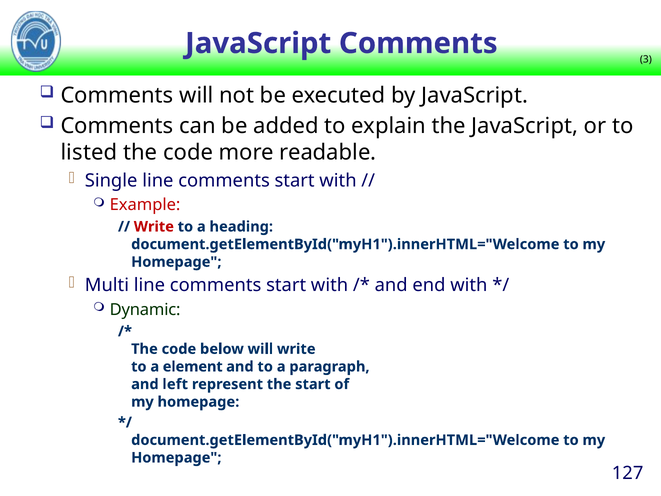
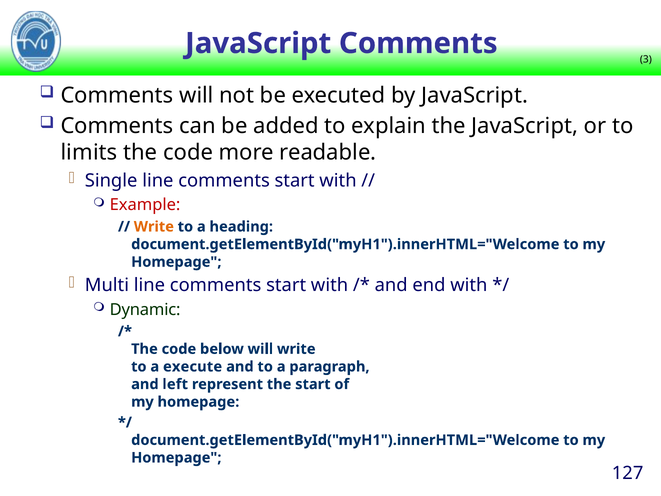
listed: listed -> limits (89, 152)
Write colour: red -> orange (154, 227)
element: element -> execute (193, 366)
